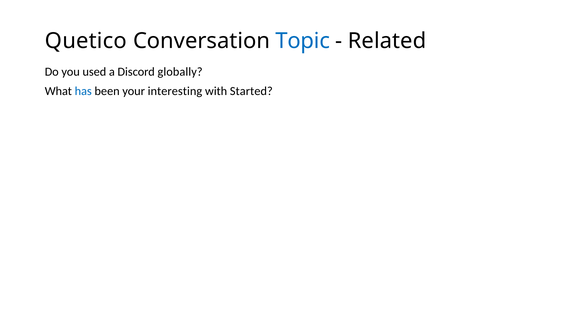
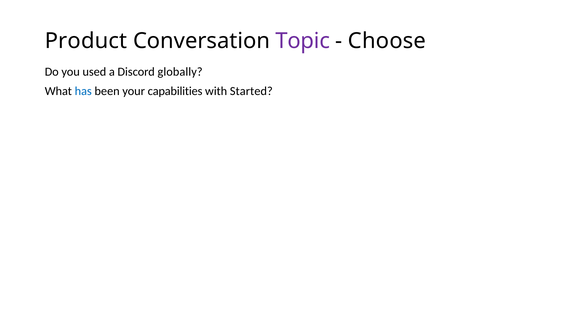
Quetico: Quetico -> Product (86, 41)
Topic colour: blue -> purple (303, 41)
Related: Related -> Choose (387, 41)
interesting: interesting -> capabilities (175, 91)
